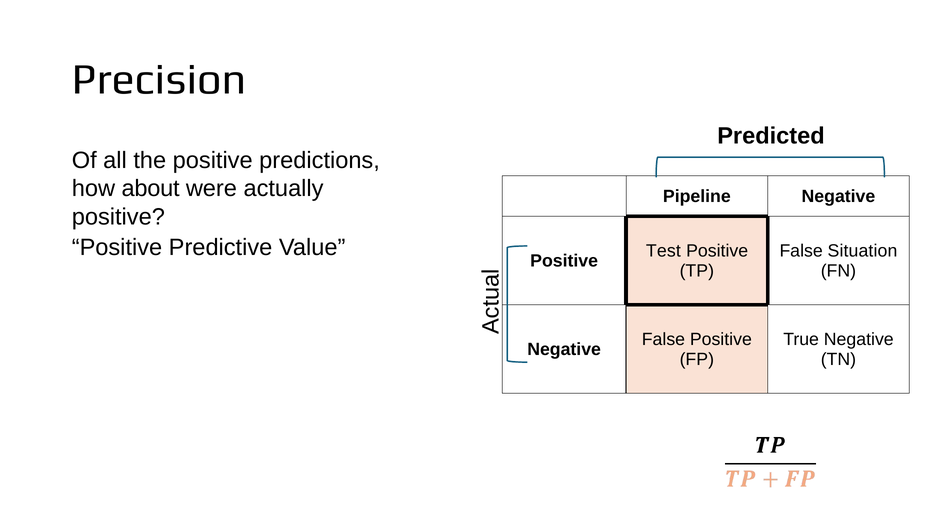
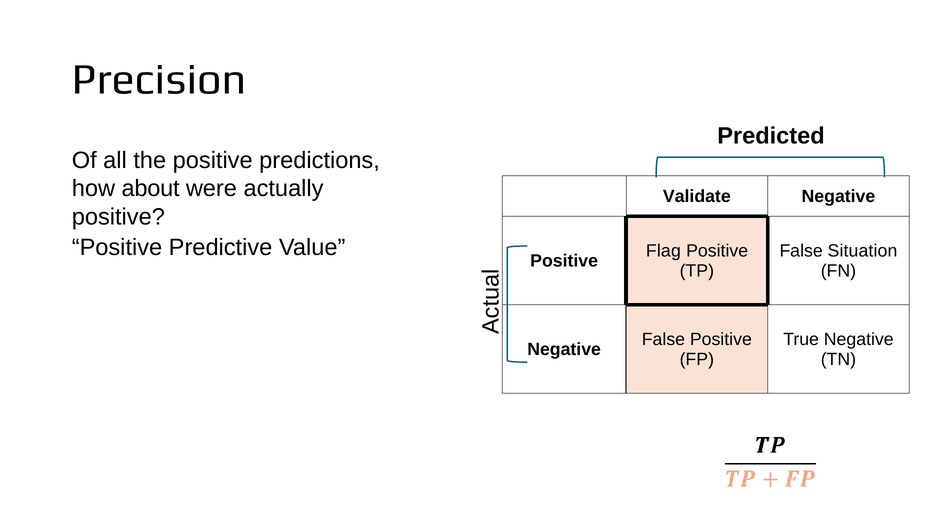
Pipeline: Pipeline -> Validate (697, 196)
Test: Test -> Flag (663, 251)
